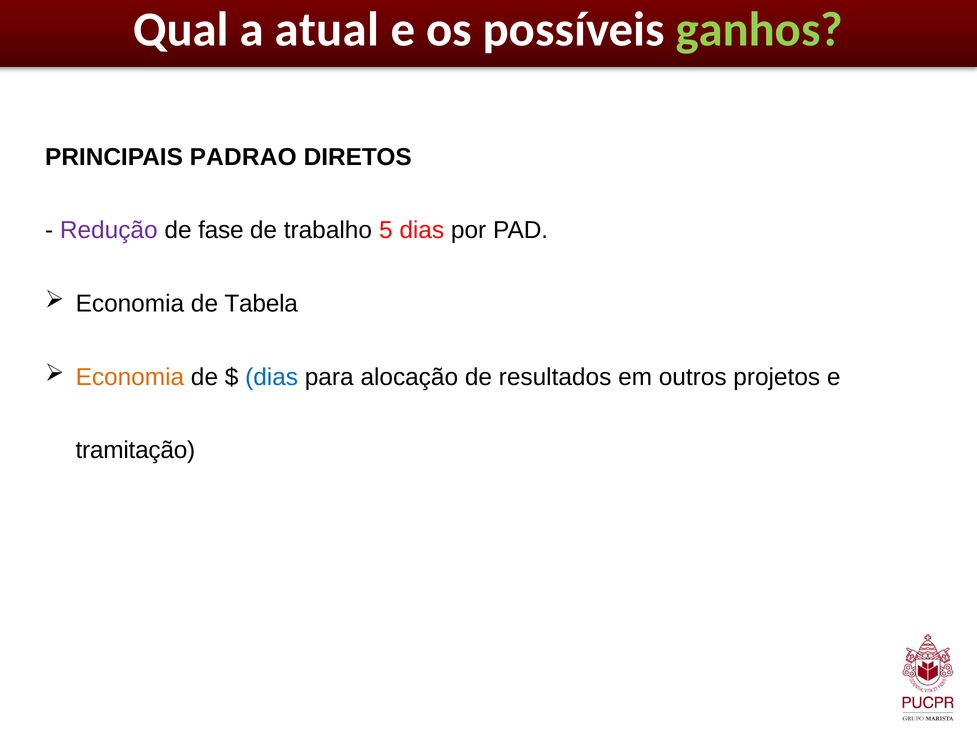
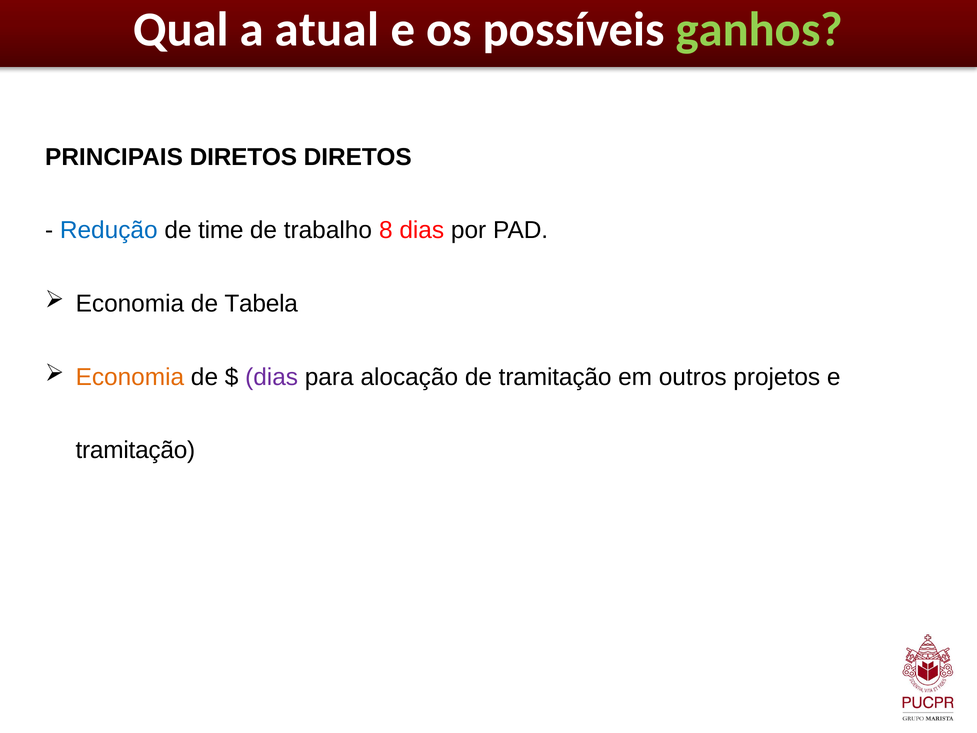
PRINCIPAIS PADRAO: PADRAO -> DIRETOS (243, 157)
Redução colour: purple -> blue (109, 230)
fase: fase -> time (221, 230)
5: 5 -> 8 (386, 230)
dias colour: blue -> purple (272, 377)
de resultados: resultados -> tramitação (555, 377)
